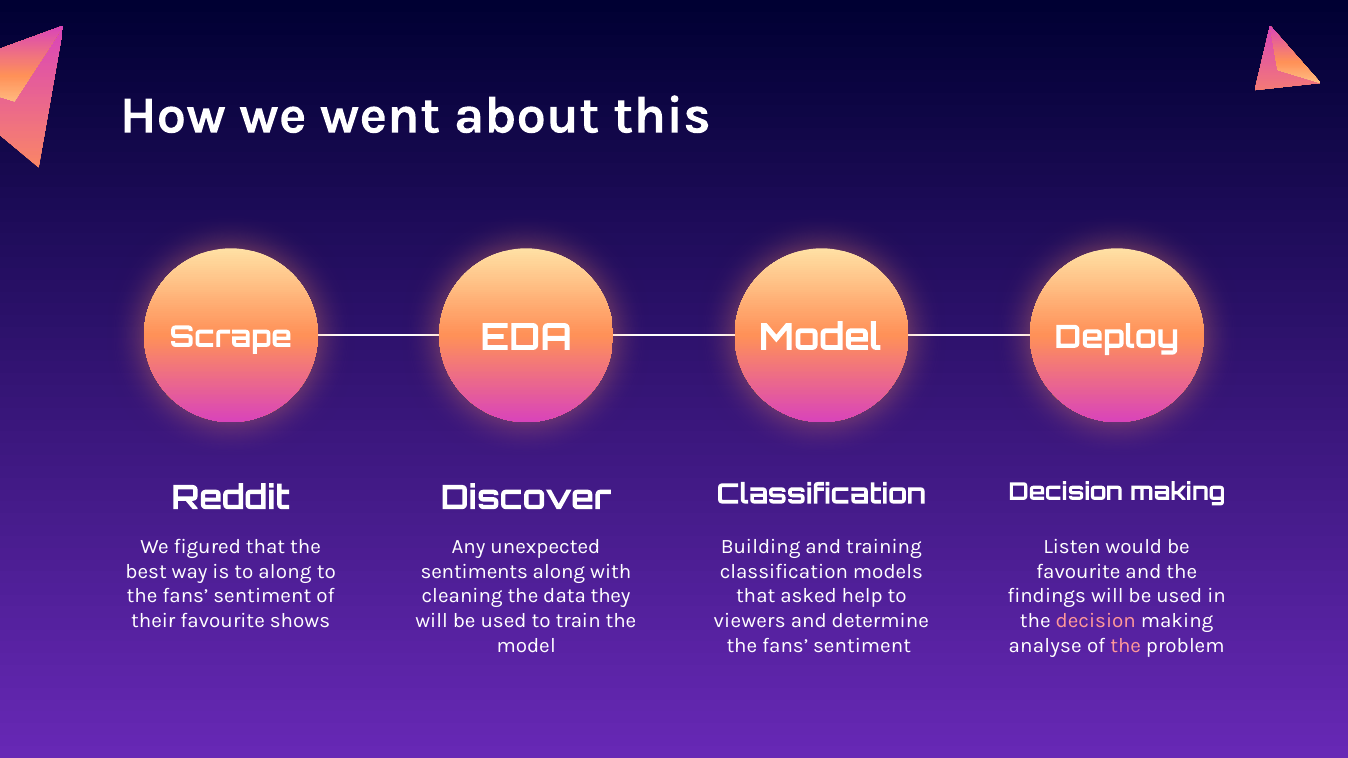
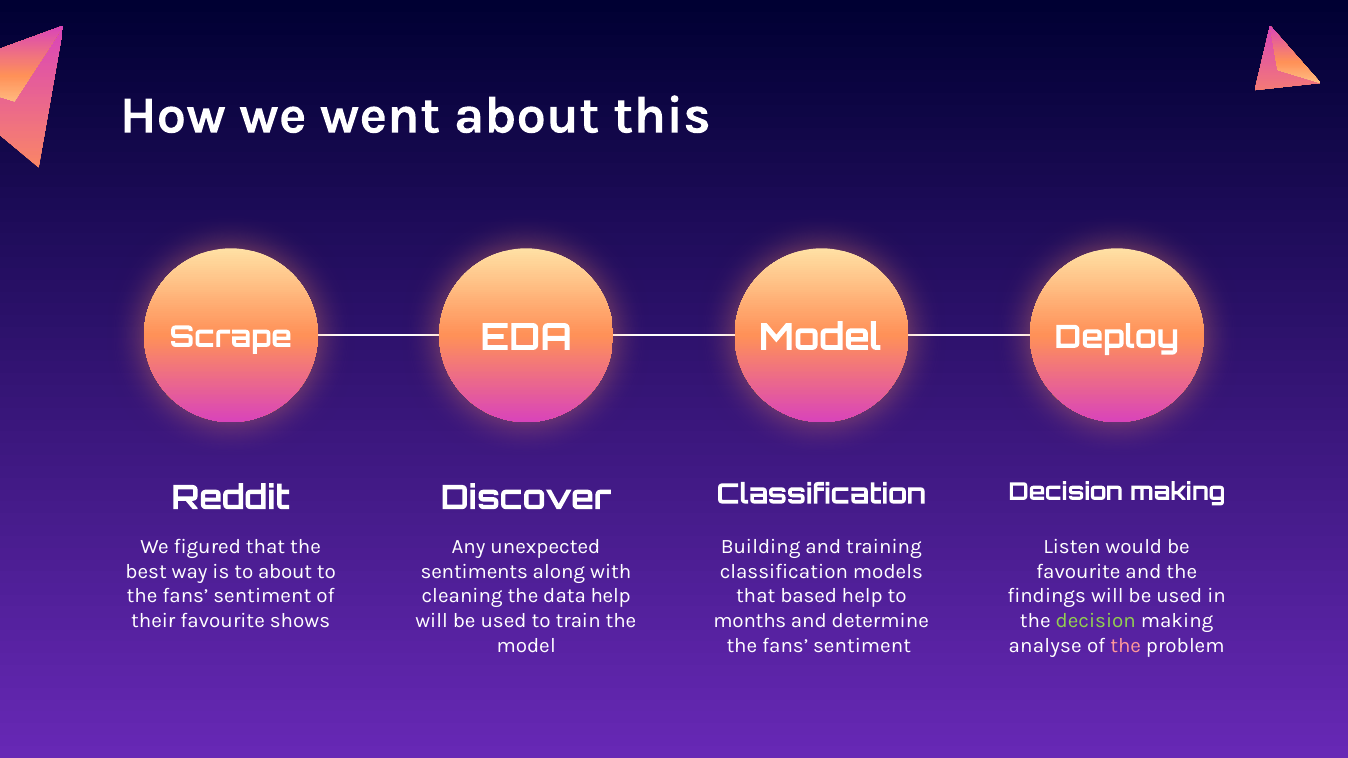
to along: along -> about (285, 572)
data they: they -> help (611, 596)
asked: asked -> based (809, 596)
viewers: viewers -> months (750, 621)
decision colour: pink -> light green (1096, 621)
